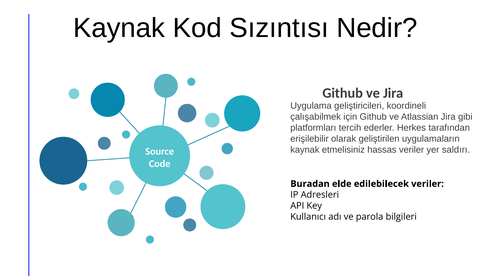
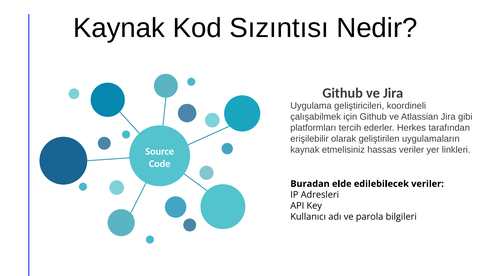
saldırı: saldırı -> linkleri (456, 150)
